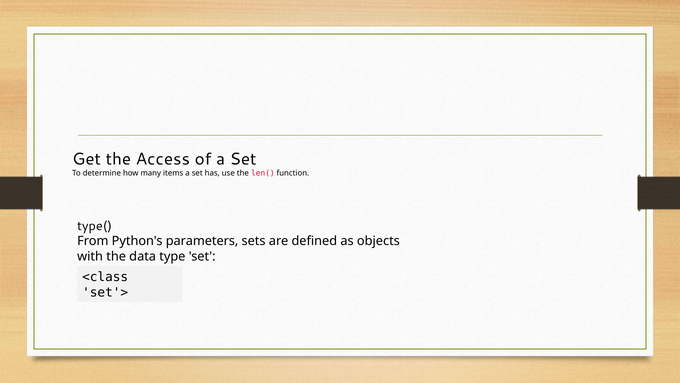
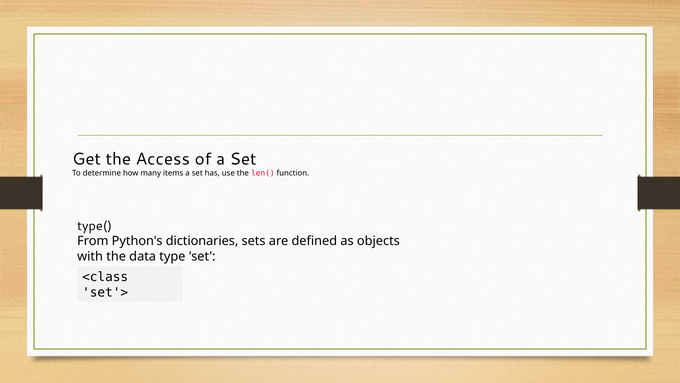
parameters: parameters -> dictionaries (202, 241)
